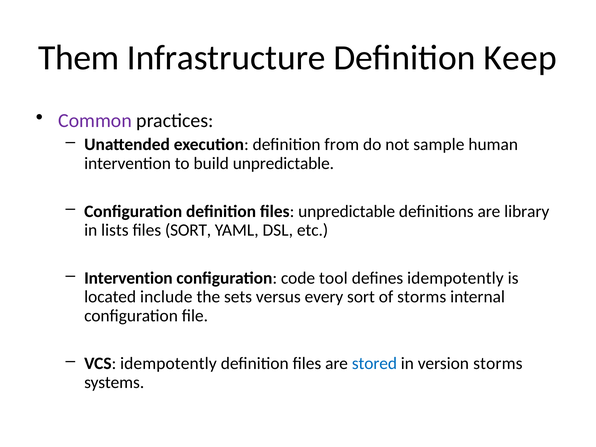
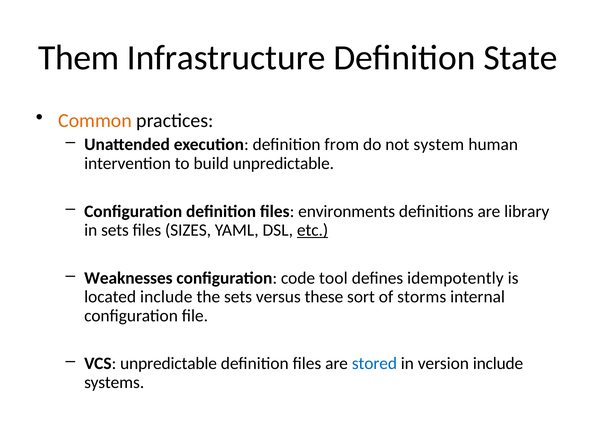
Keep: Keep -> State (521, 58)
Common colour: purple -> orange (95, 121)
sample: sample -> system (439, 145)
files unpredictable: unpredictable -> environments (347, 211)
in lists: lists -> sets (115, 230)
files SORT: SORT -> SIZES (188, 230)
etc underline: none -> present (313, 230)
Intervention: Intervention -> Weaknesses (128, 278)
every: every -> these (324, 297)
VCS idempotently: idempotently -> unpredictable (169, 364)
version storms: storms -> include (498, 364)
